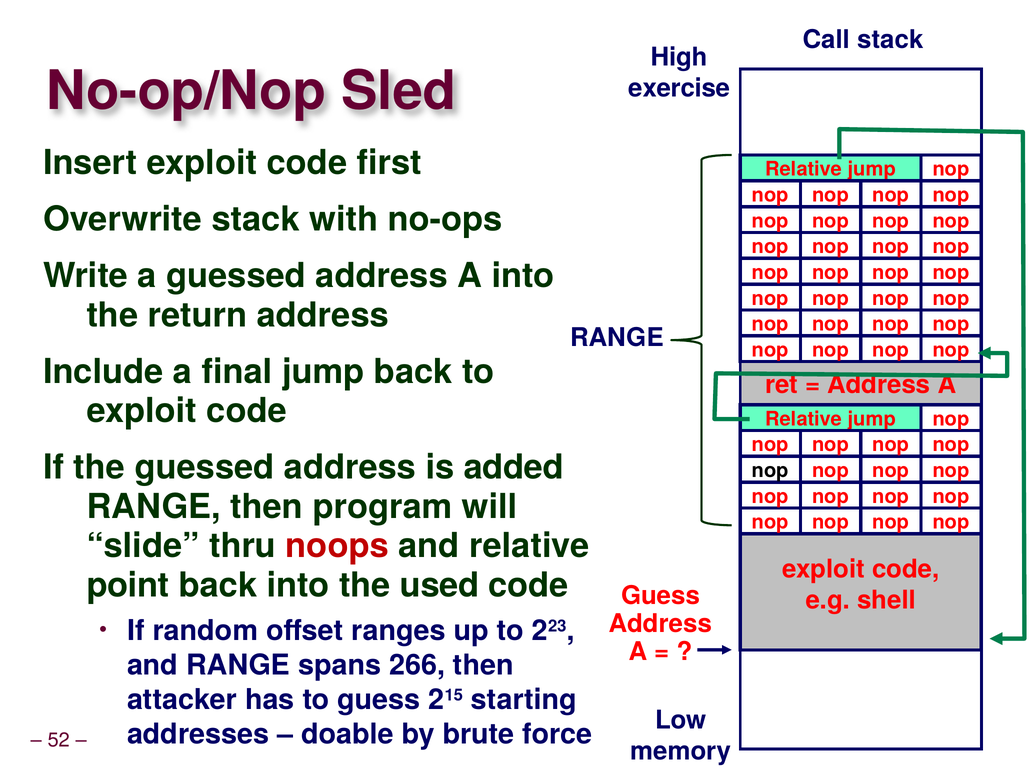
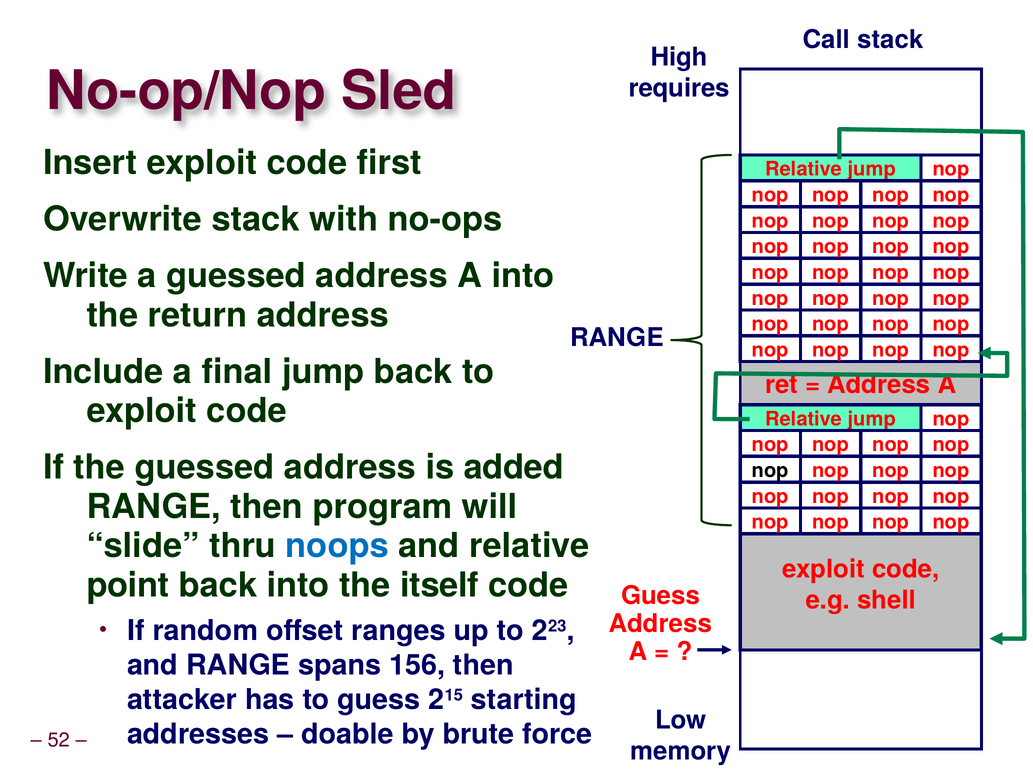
exercise: exercise -> requires (679, 88)
noops colour: red -> blue (337, 546)
used: used -> itself (440, 585)
266: 266 -> 156 (417, 665)
